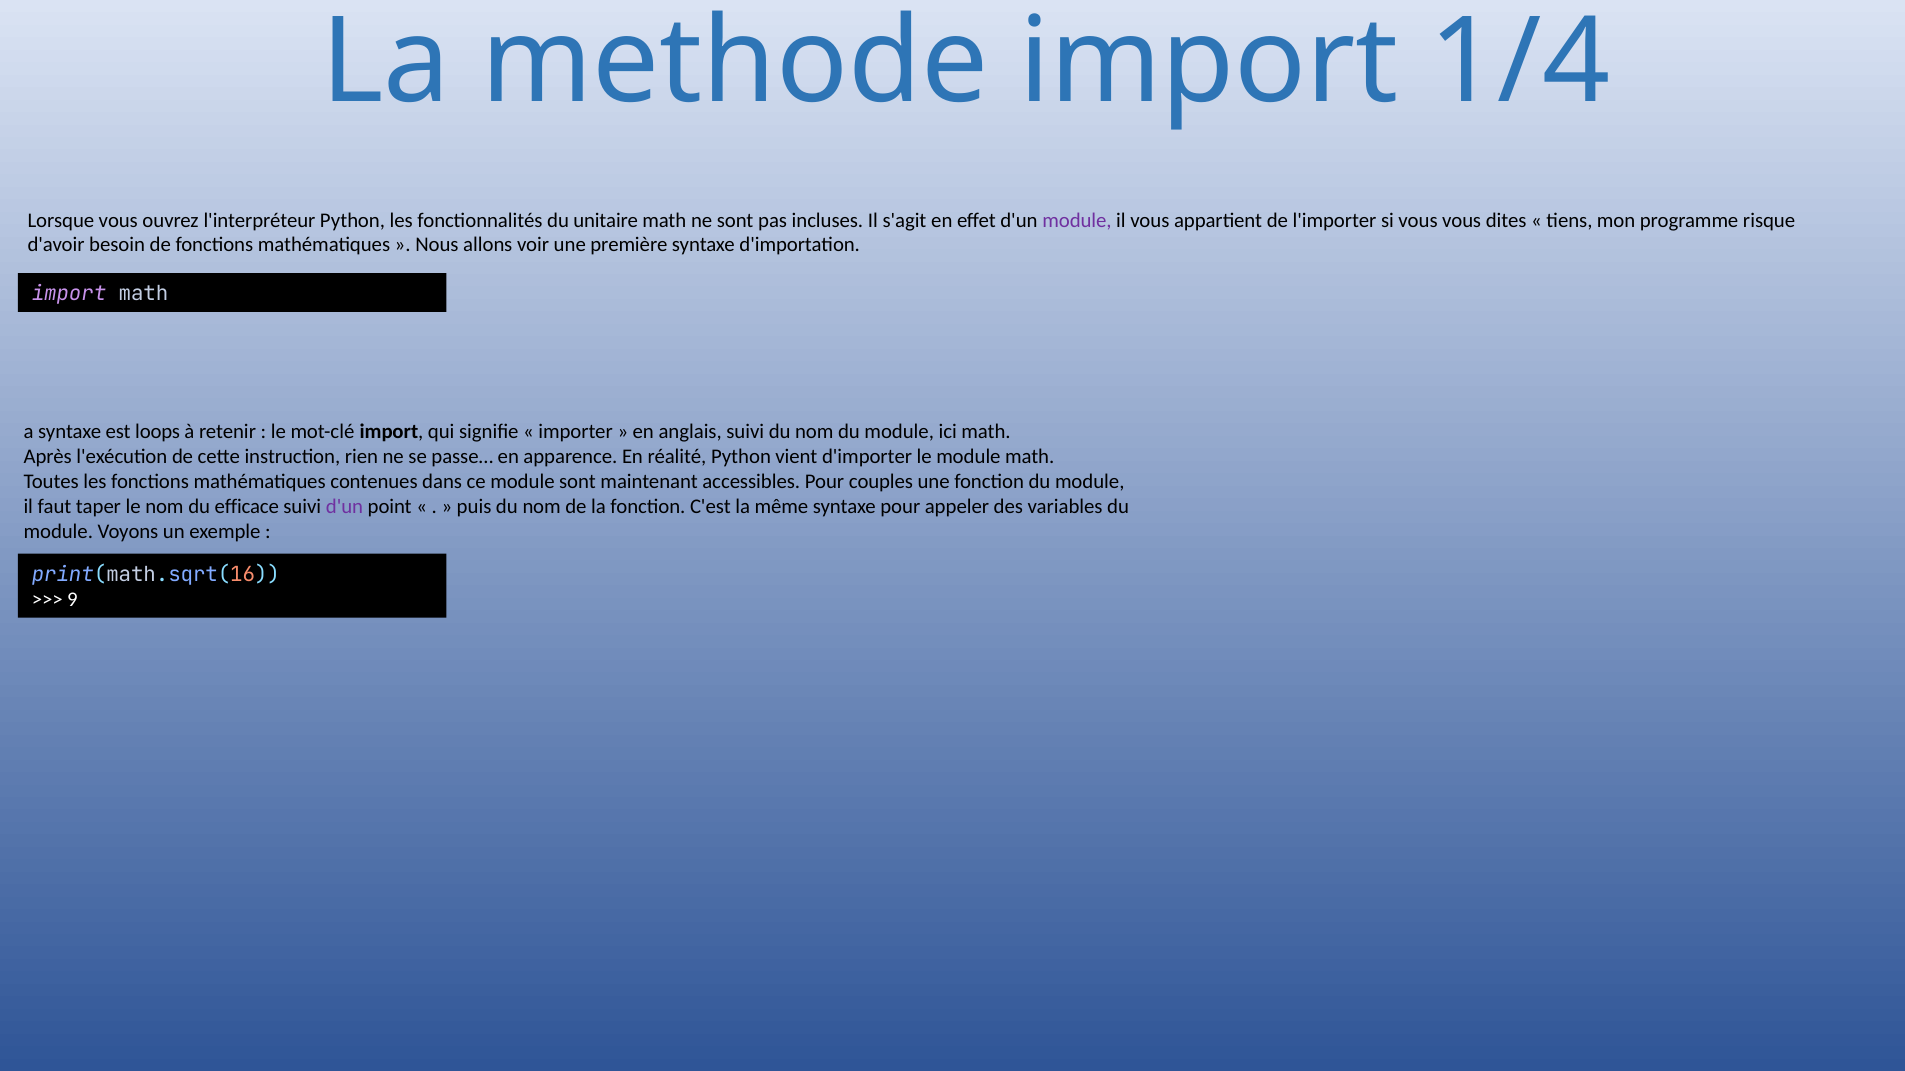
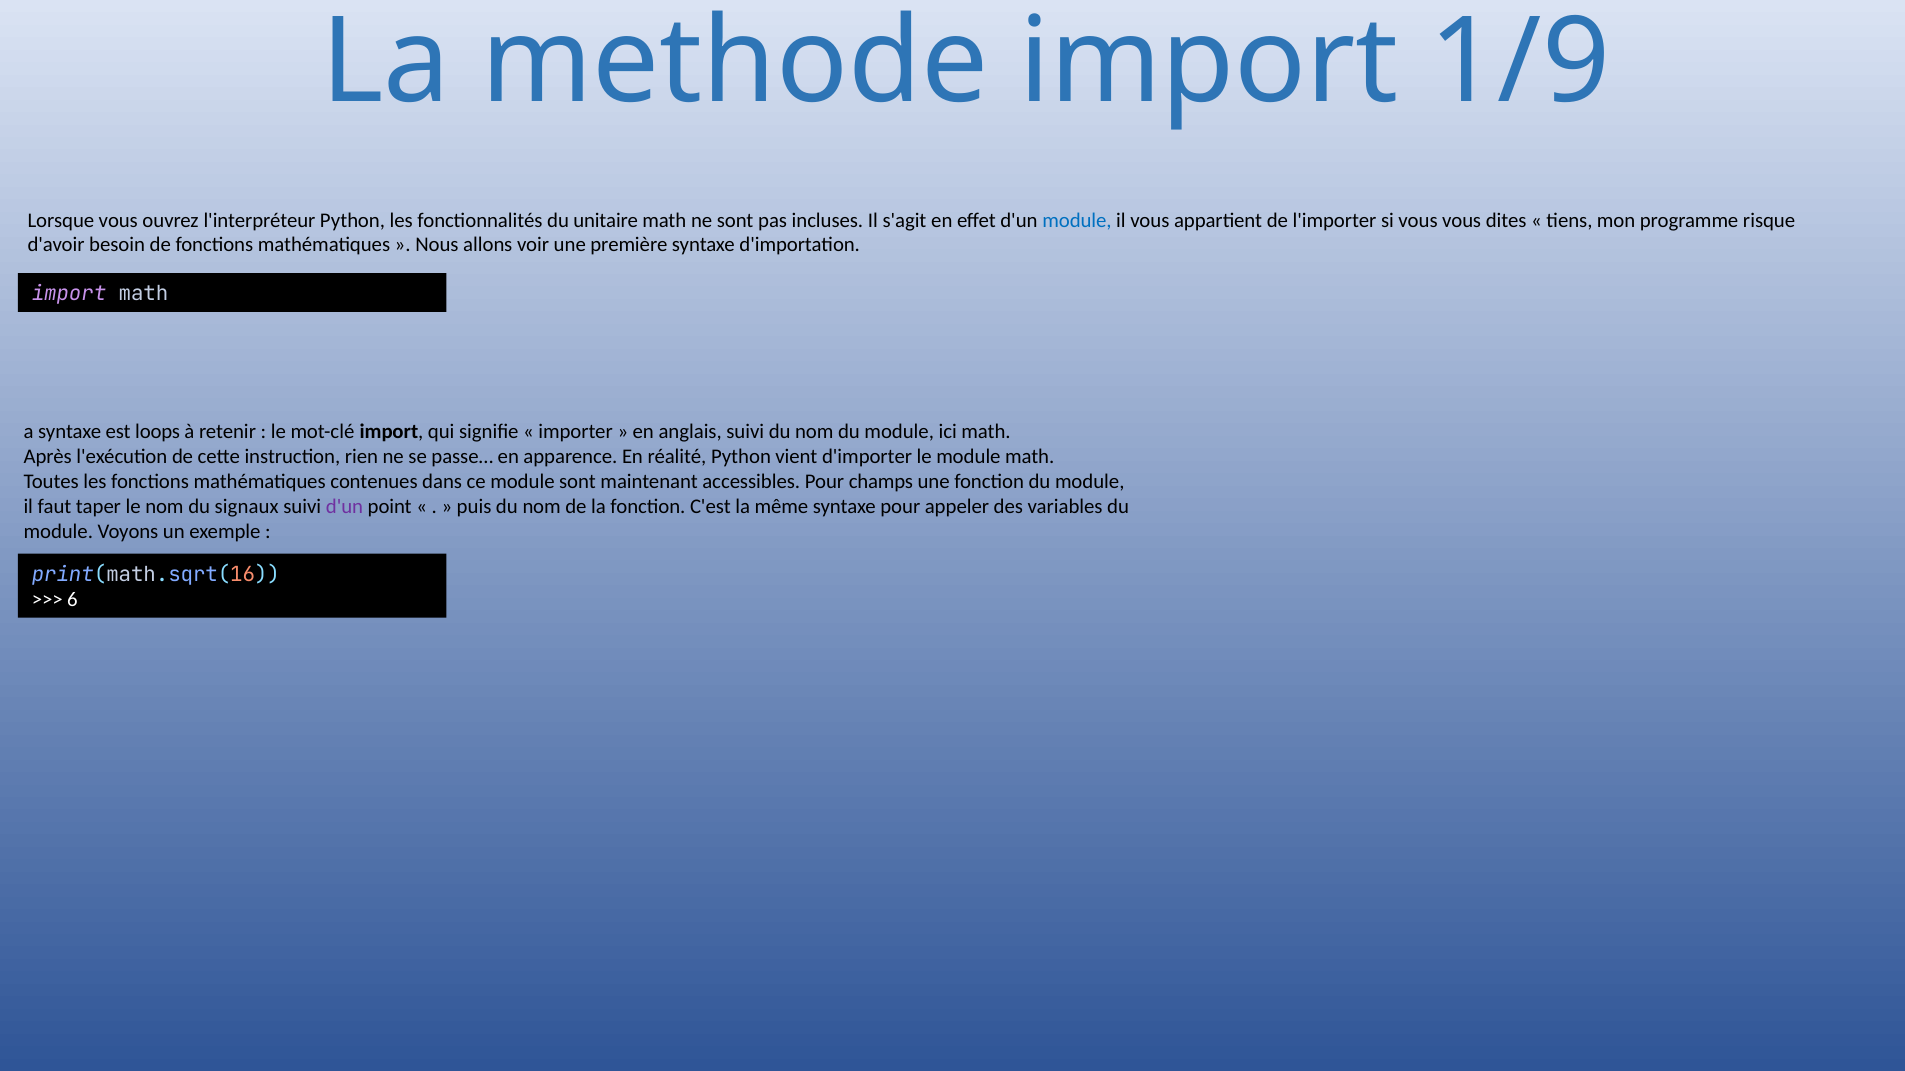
1/4: 1/4 -> 1/9 (1520, 62)
module colour: purple -> blue (1077, 220)
couples: couples -> champs (881, 482)
efficace: efficace -> signaux (247, 507)
9: 9 -> 6 (73, 600)
